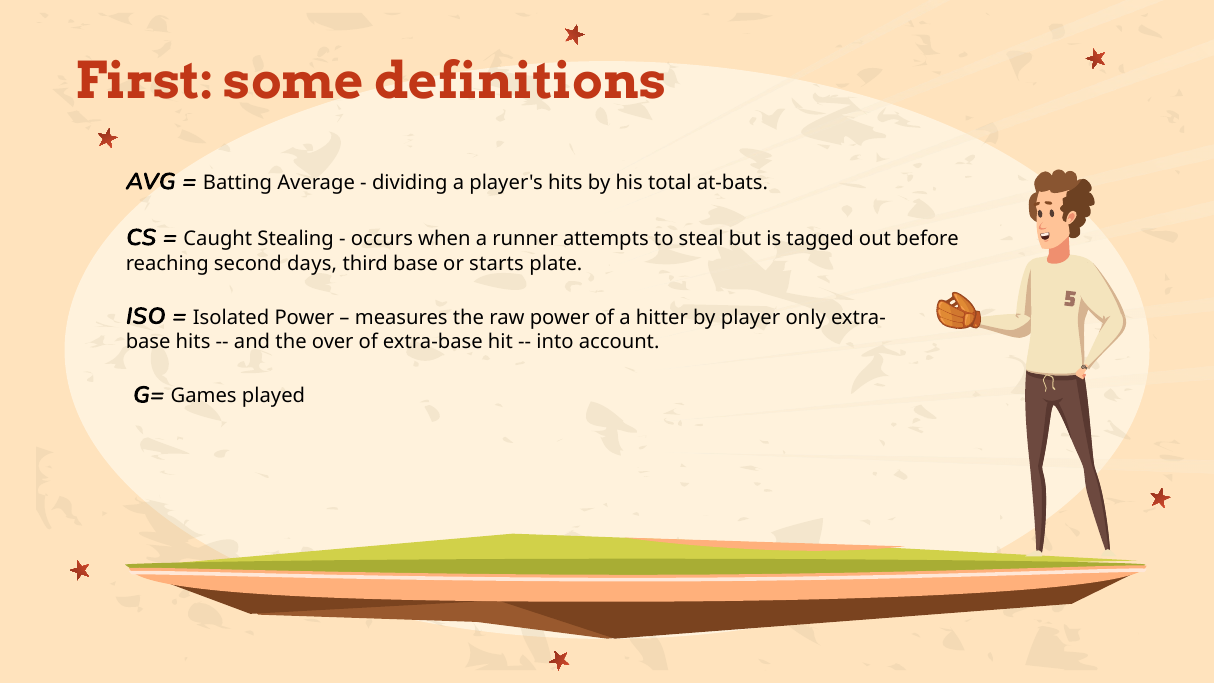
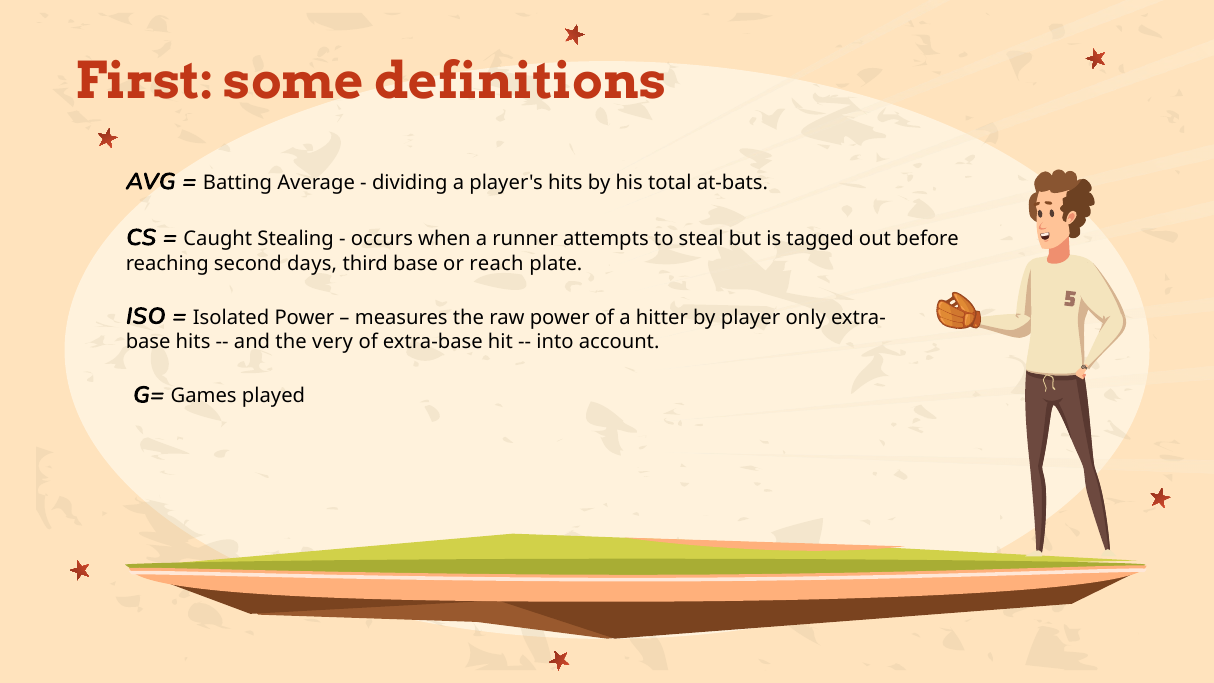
starts: starts -> reach (496, 264)
over: over -> very (333, 342)
